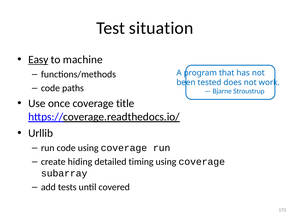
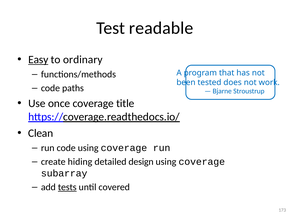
situation: situation -> readable (161, 28)
machine: machine -> ordinary (83, 60)
Urllib: Urllib -> Clean (41, 134)
timing: timing -> design (141, 162)
tests underline: none -> present (67, 188)
